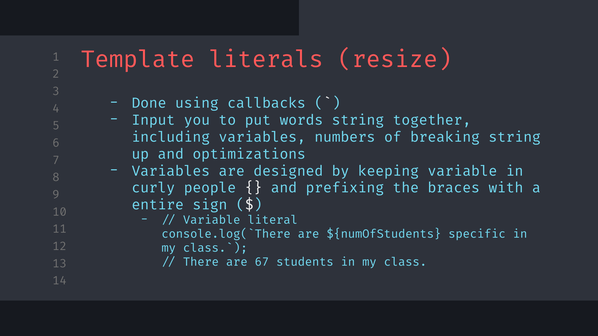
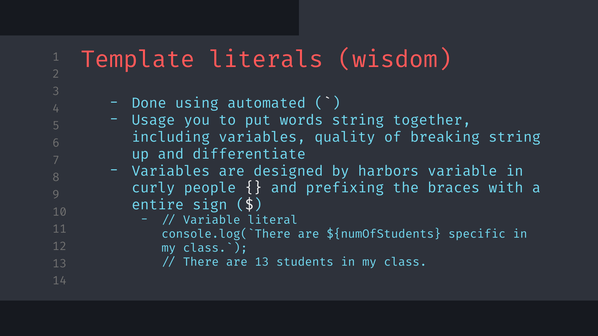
resize: resize -> wisdom (395, 60)
callbacks: callbacks -> automated (267, 103)
Input: Input -> Usage (153, 120)
numbers: numbers -> quality (345, 137)
optimizations: optimizations -> differentiate (249, 154)
keeping: keeping -> harbors (388, 171)
are 67: 67 -> 13 (262, 262)
